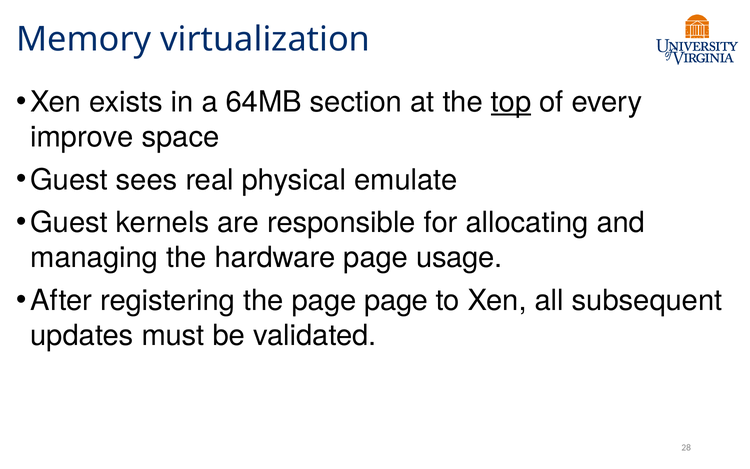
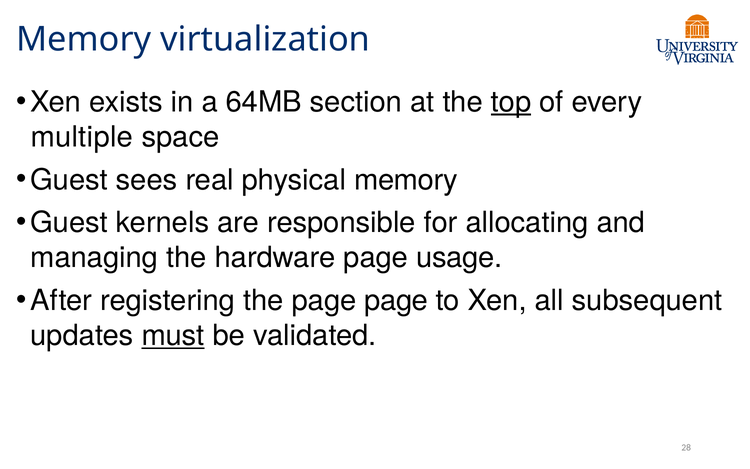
improve: improve -> multiple (82, 137)
physical emulate: emulate -> memory (406, 180)
must underline: none -> present (173, 336)
